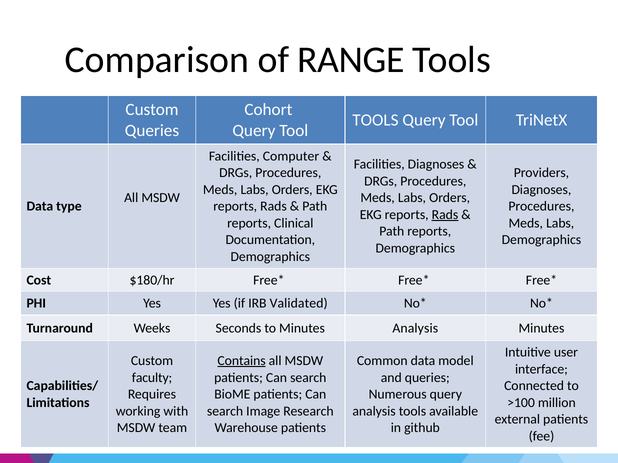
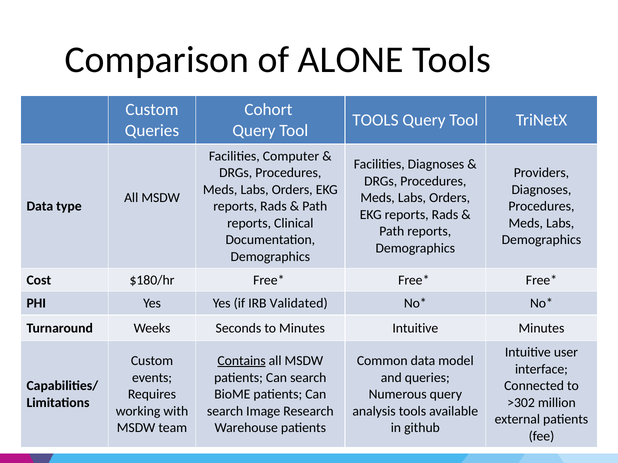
RANGE: RANGE -> ALONE (351, 60)
Rads underline: present -> none (445, 215)
Minutes Analysis: Analysis -> Intuitive (415, 328)
faculty: faculty -> events (152, 378)
>100: >100 -> >302 (521, 403)
